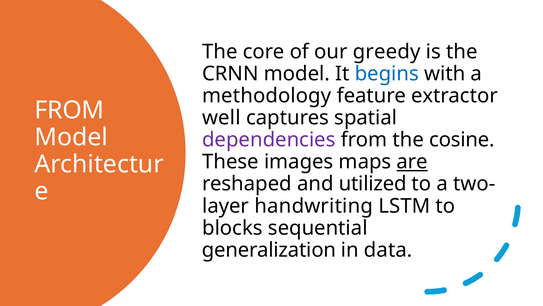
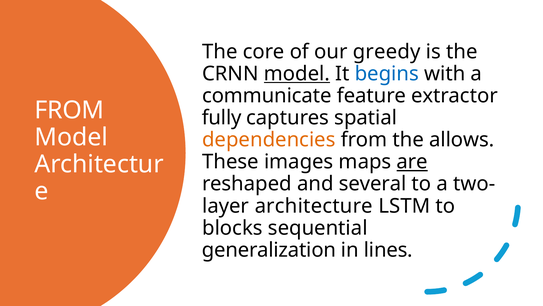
model underline: none -> present (297, 74)
methodology: methodology -> communicate (267, 96)
well: well -> fully (222, 118)
dependencies colour: purple -> orange (269, 140)
cosine: cosine -> allows (462, 140)
utilized: utilized -> several (373, 184)
handwriting: handwriting -> architecture (314, 206)
data: data -> lines (388, 250)
